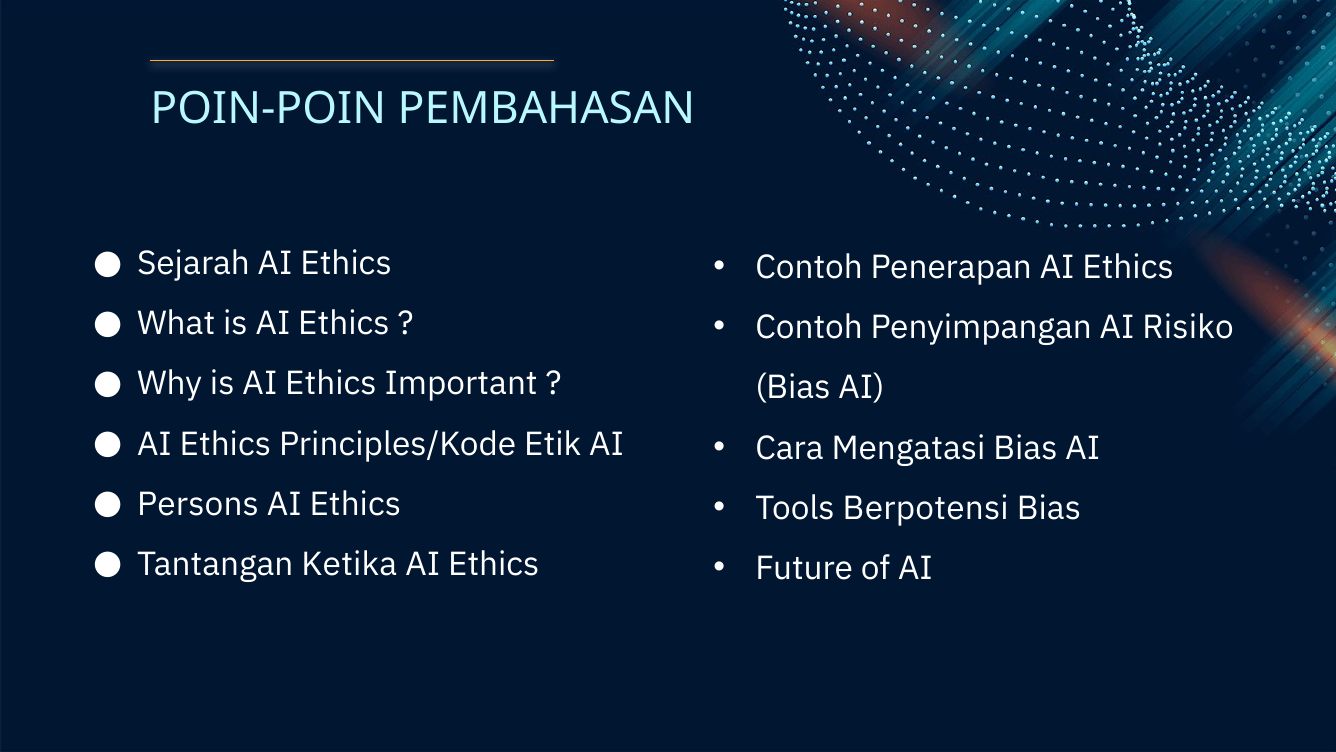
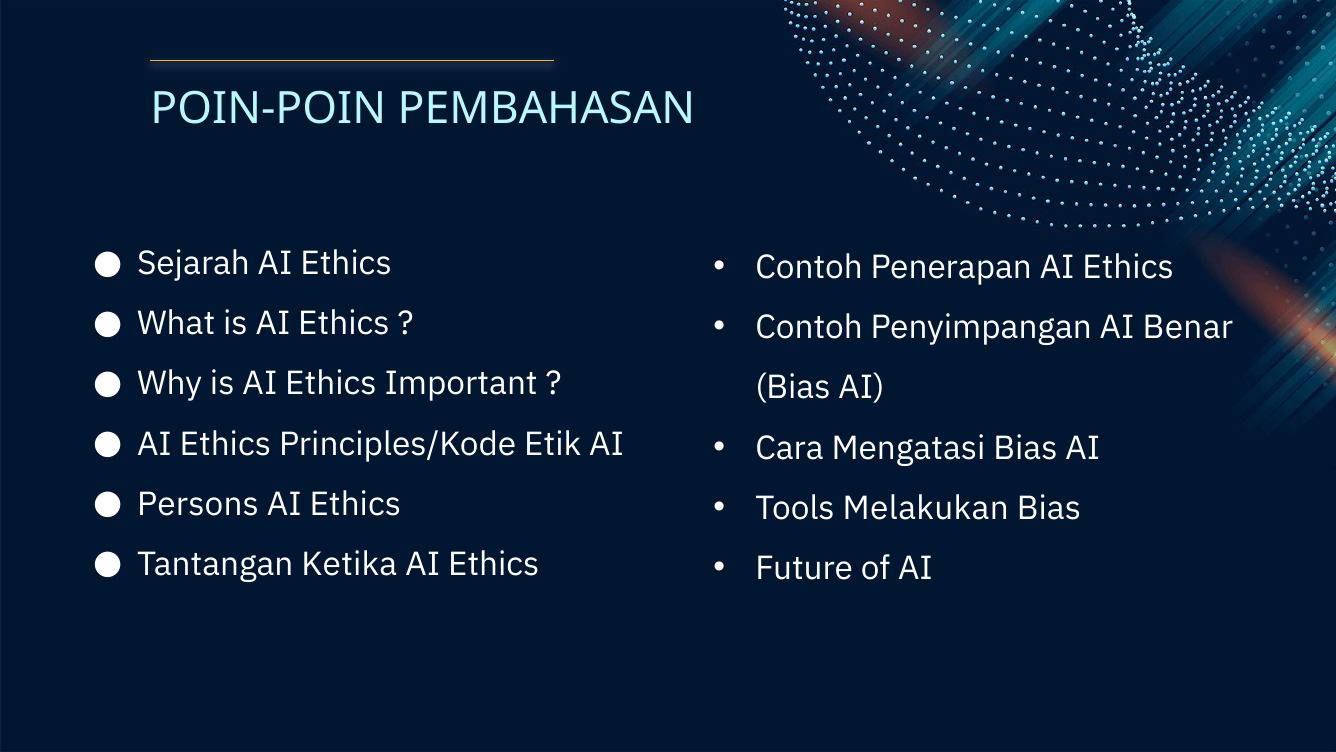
Risiko: Risiko -> Benar (1188, 328)
Berpotensi: Berpotensi -> Melakukan (926, 508)
